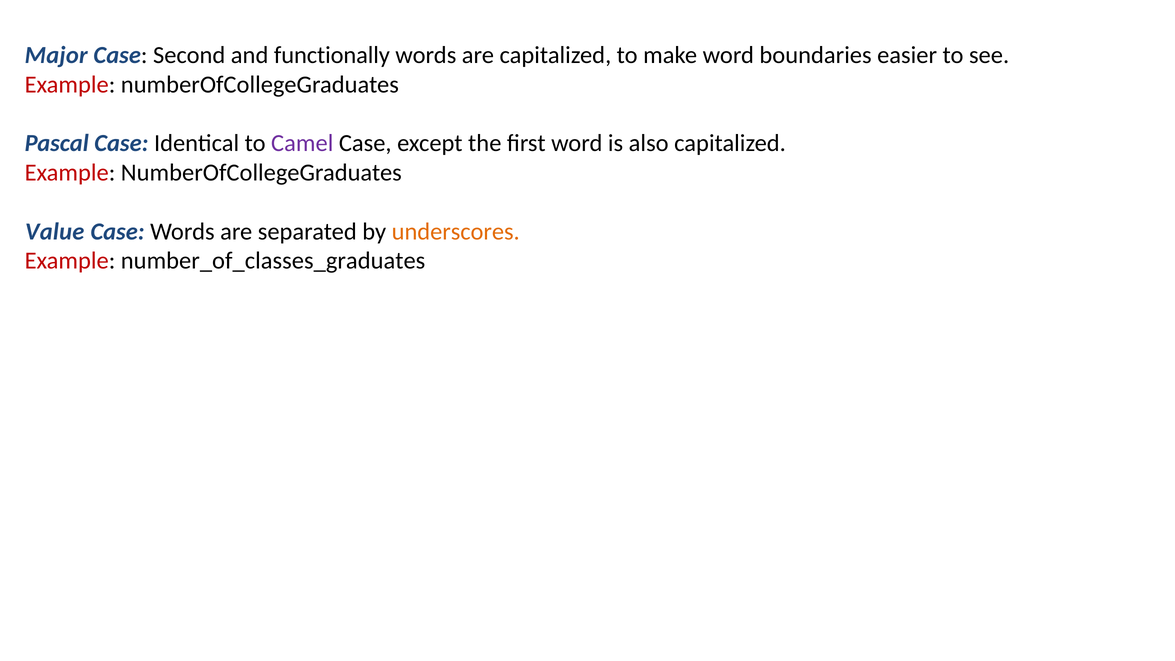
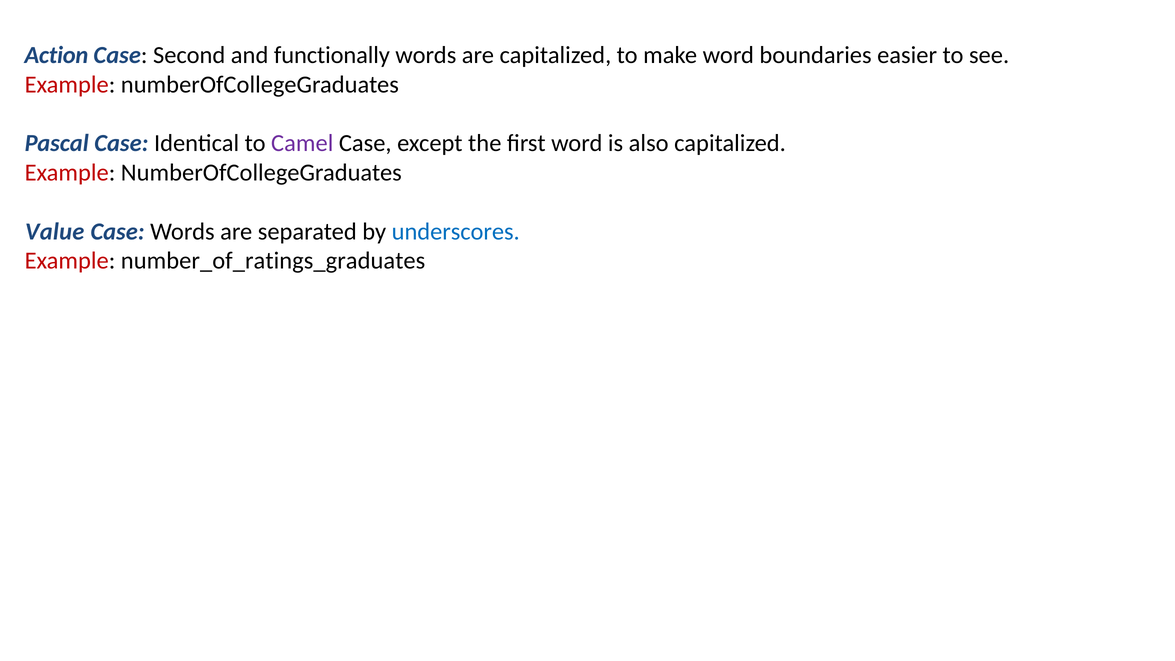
Major: Major -> Action (56, 55)
underscores colour: orange -> blue (456, 231)
number_of_classes_graduates: number_of_classes_graduates -> number_of_ratings_graduates (273, 261)
